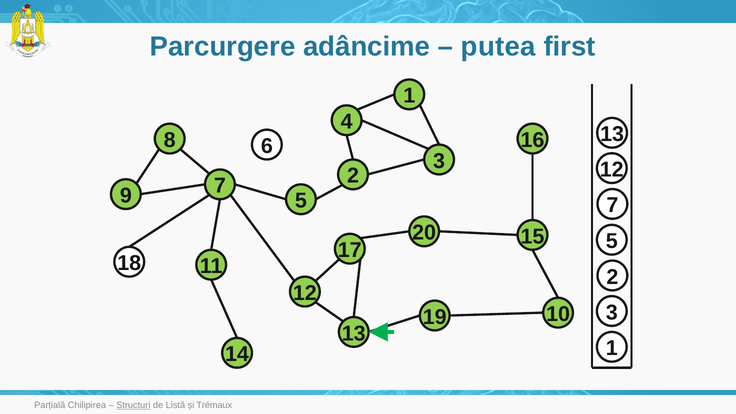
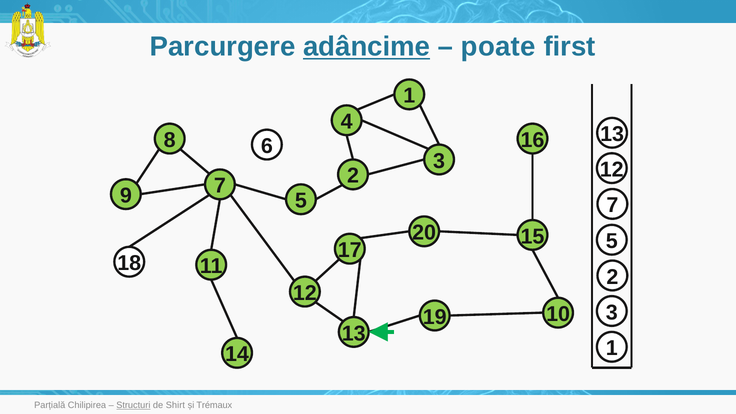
adâncime underline: none -> present (367, 47)
putea: putea -> poate (498, 47)
Listă: Listă -> Shirt (175, 405)
